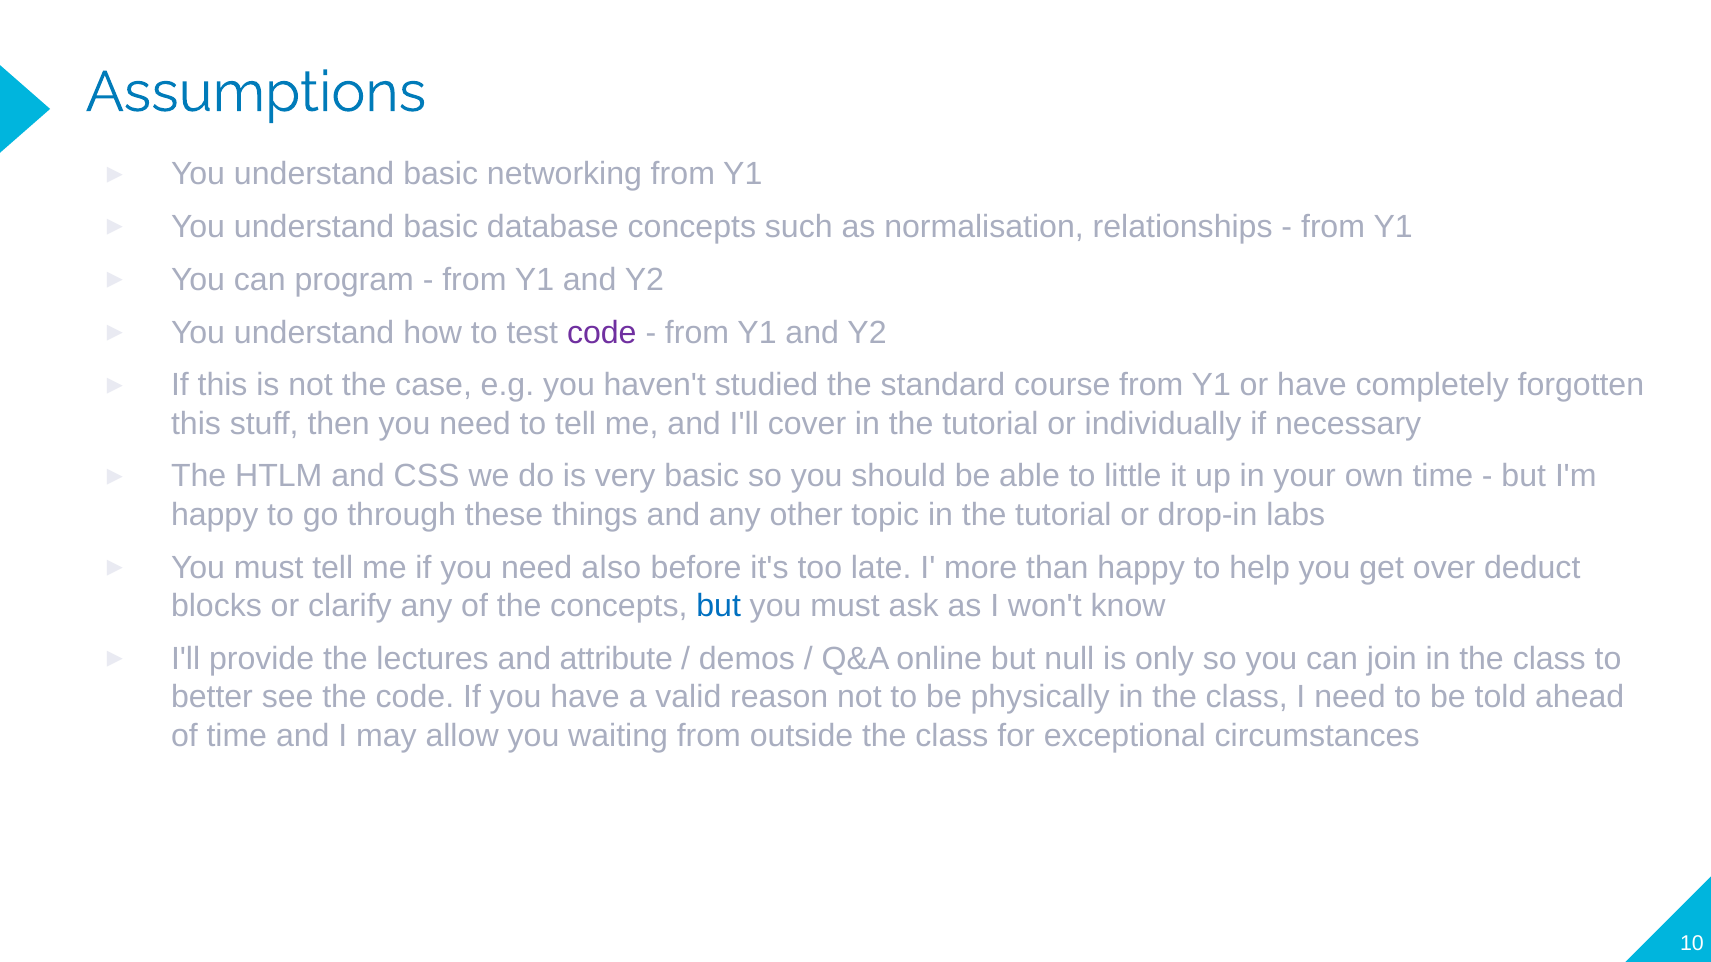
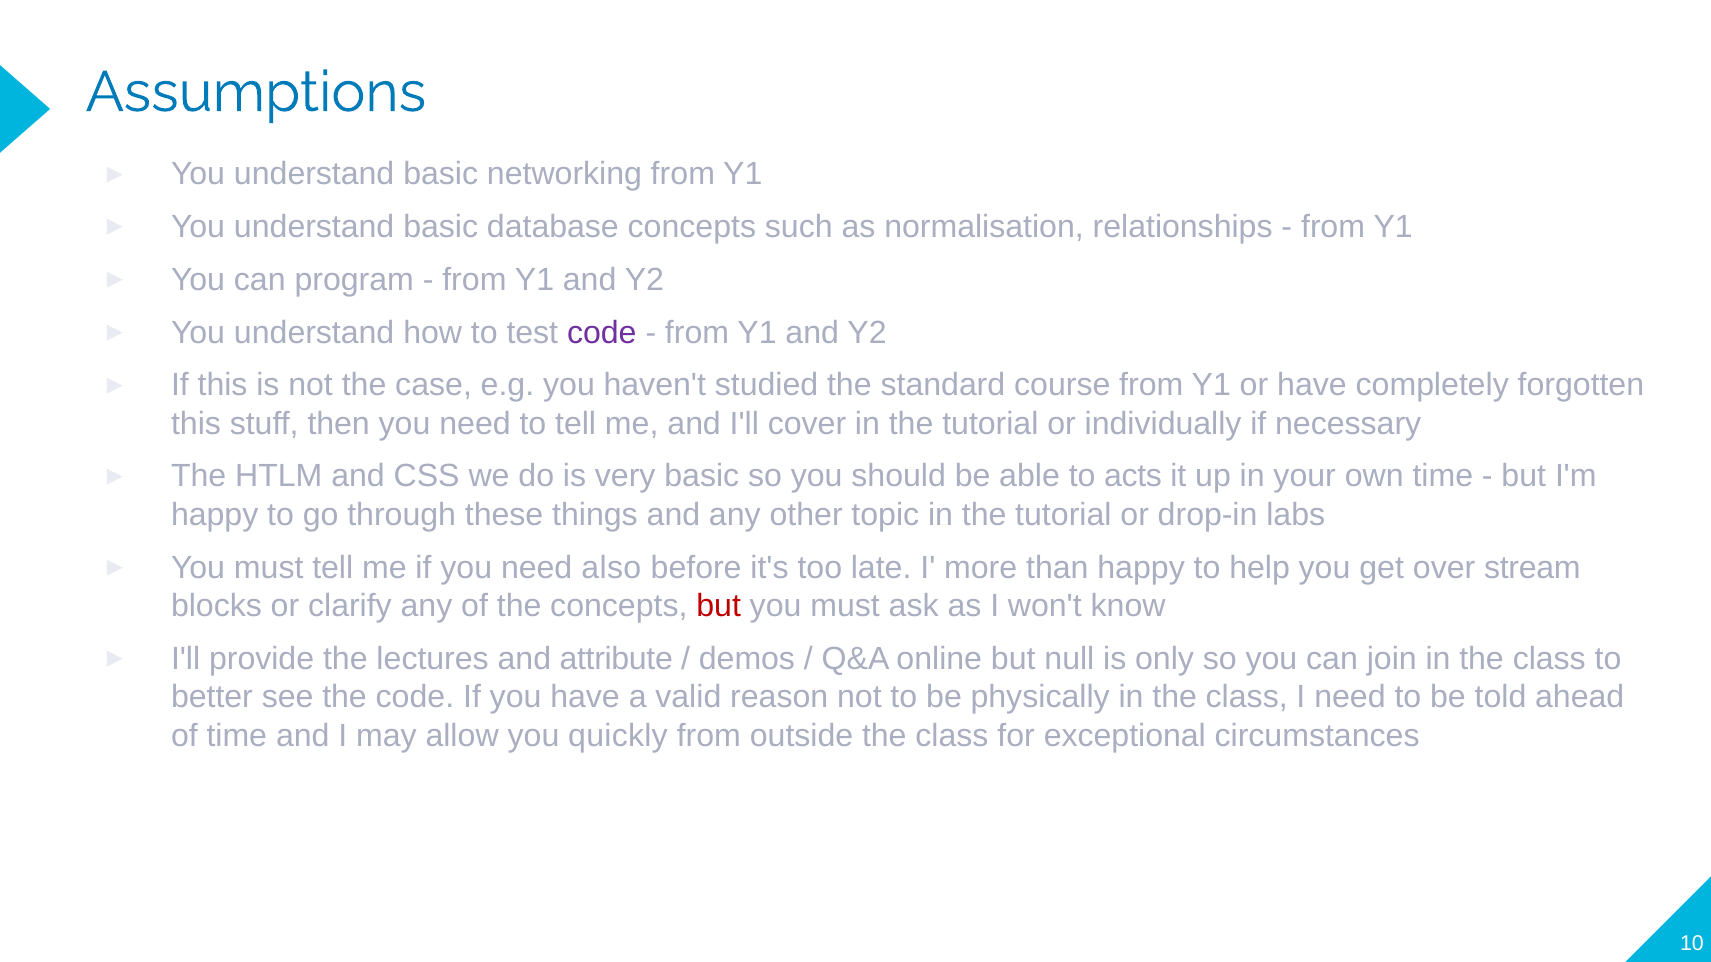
little: little -> acts (1133, 477)
deduct: deduct -> stream (1532, 568)
but colour: blue -> red (719, 606)
waiting: waiting -> quickly (618, 736)
